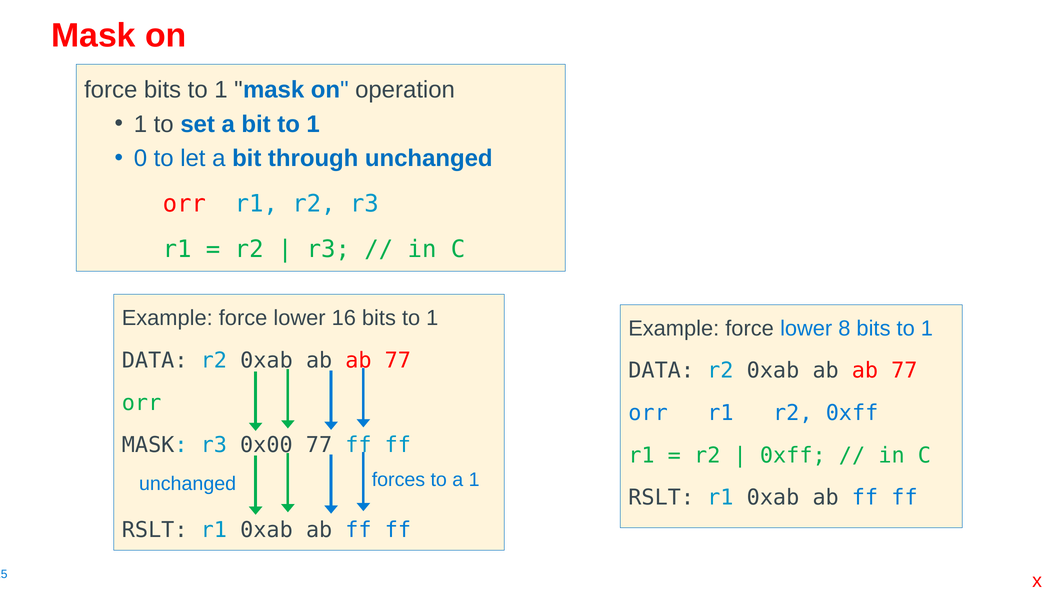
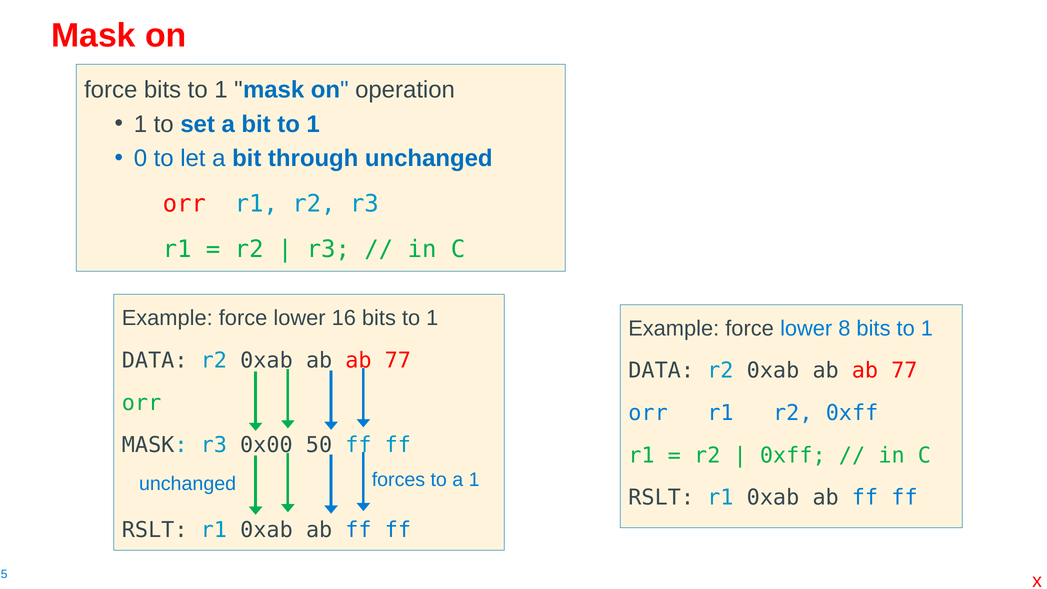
0x00 77: 77 -> 50 (319, 445)
